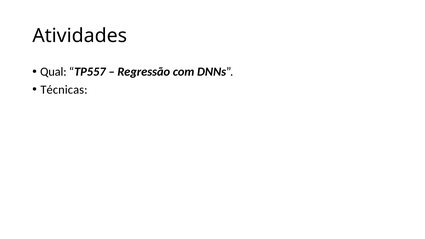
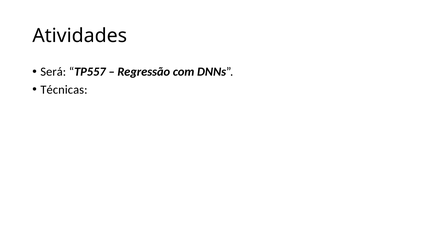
Qual: Qual -> Será (53, 72)
